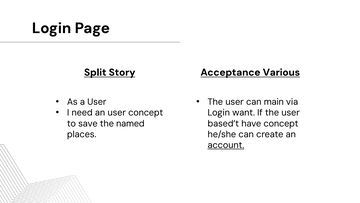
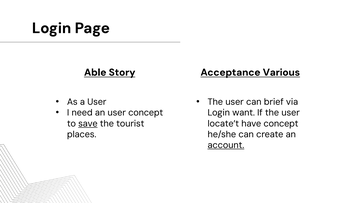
Split: Split -> Able (95, 72)
main: main -> brief (274, 102)
save underline: none -> present (88, 123)
named: named -> tourist (130, 123)
based’t: based’t -> locate’t (223, 123)
